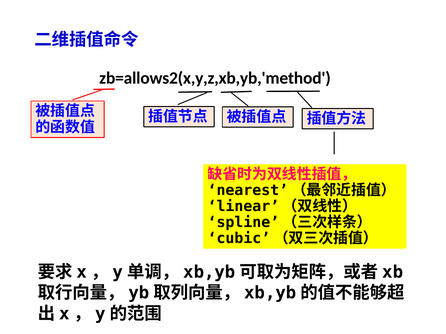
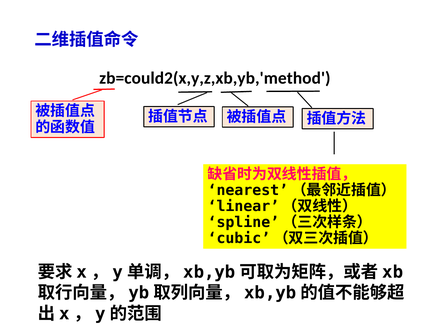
zb=allows2(x,y,z,xb,yb,'method: zb=allows2(x,y,z,xb,yb,'method -> zb=could2(x,y,z,xb,yb,'method (215, 78)
